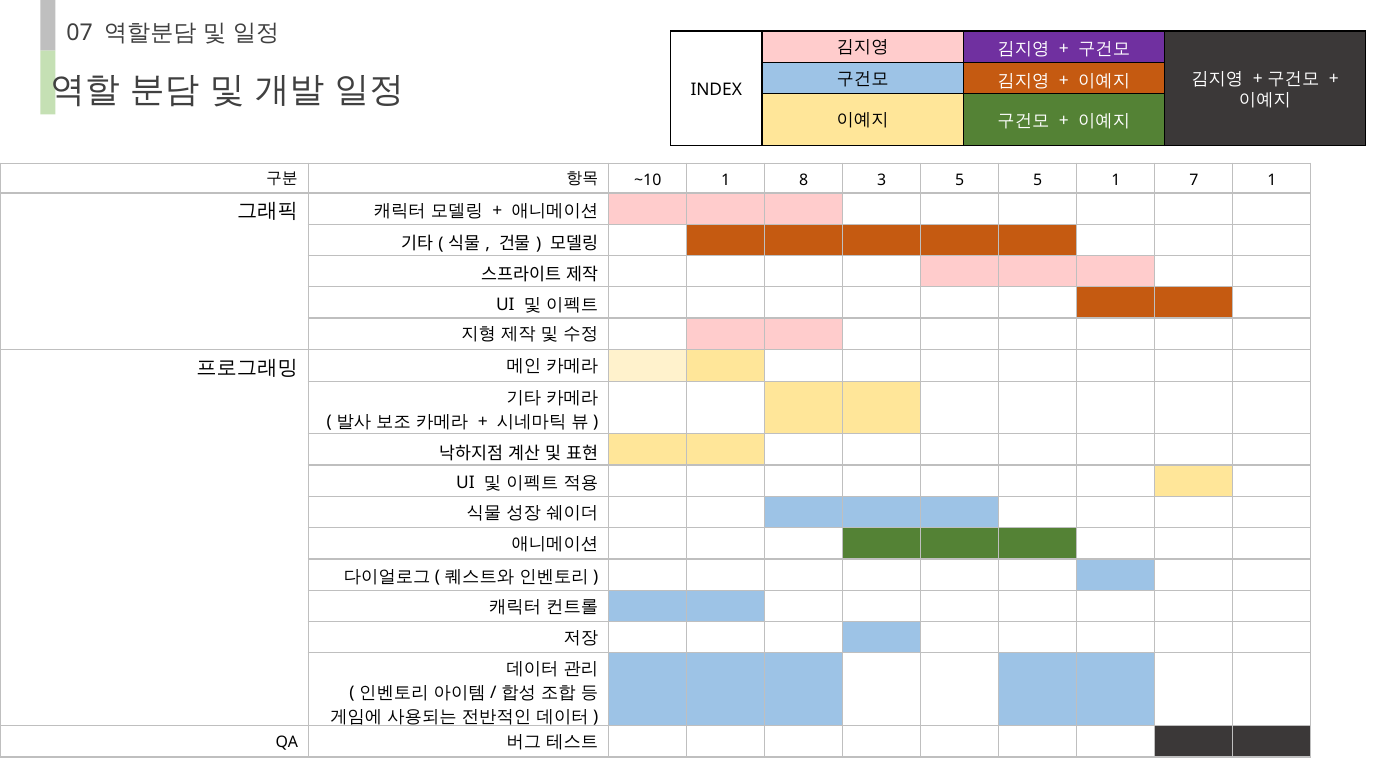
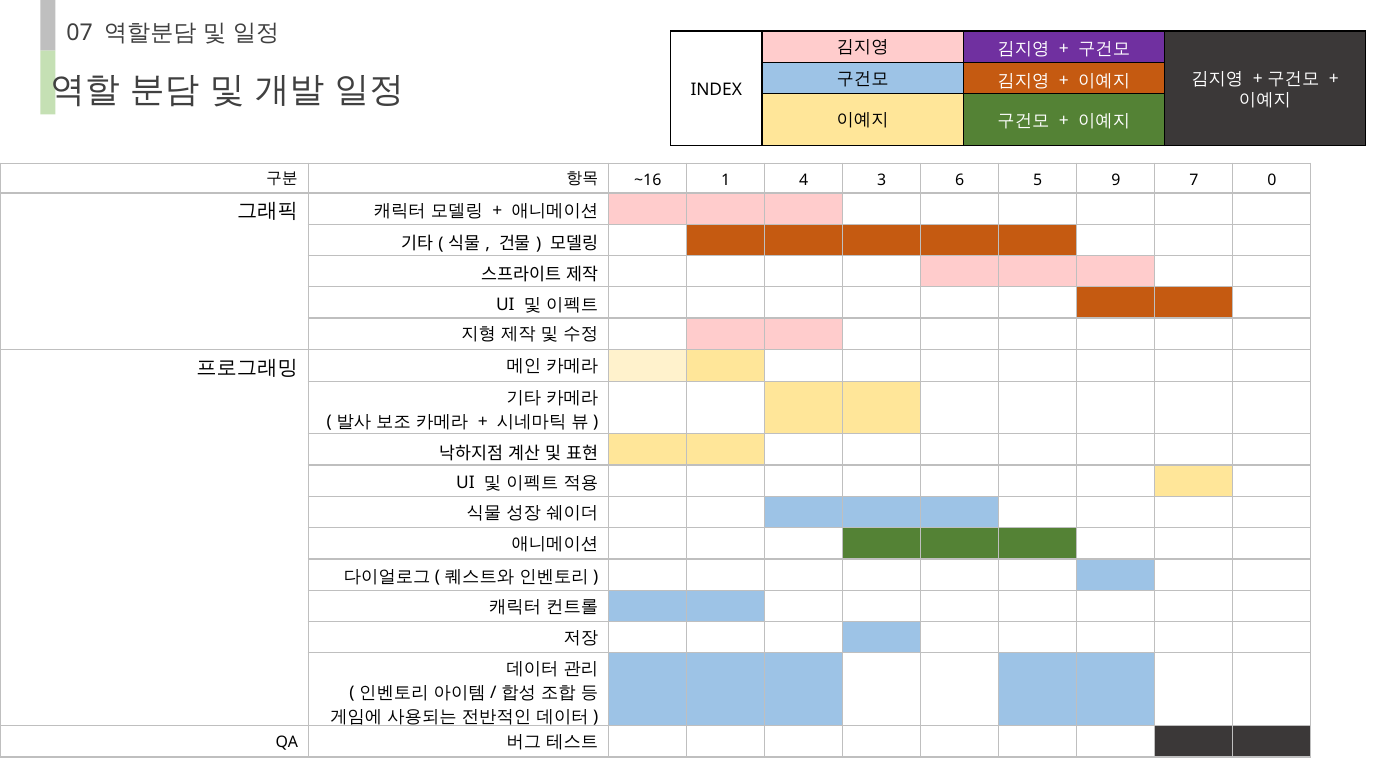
~10: ~10 -> ~16 (648, 180)
8: 8 -> 4 (804, 180)
3 5: 5 -> 6 (960, 180)
5 1: 1 -> 9 (1116, 180)
7 1: 1 -> 0 (1272, 180)
